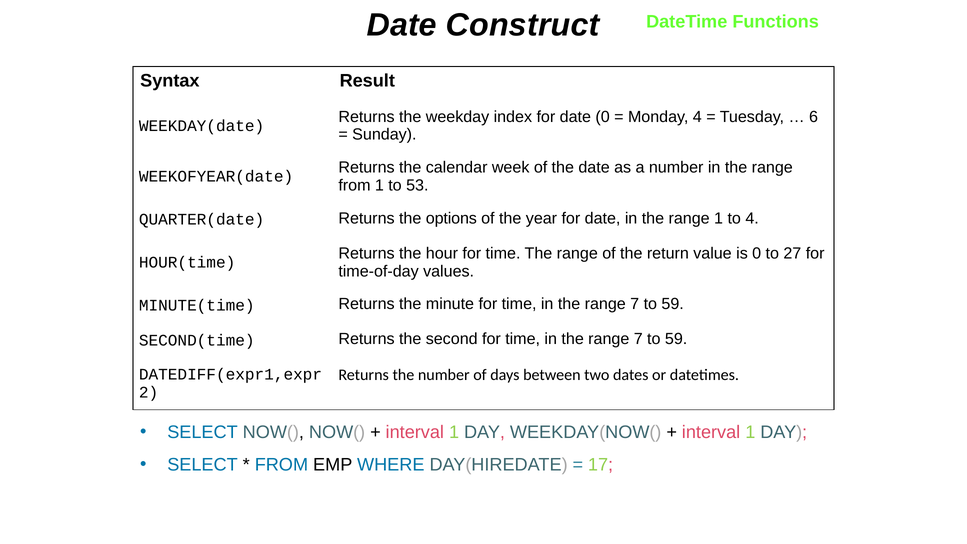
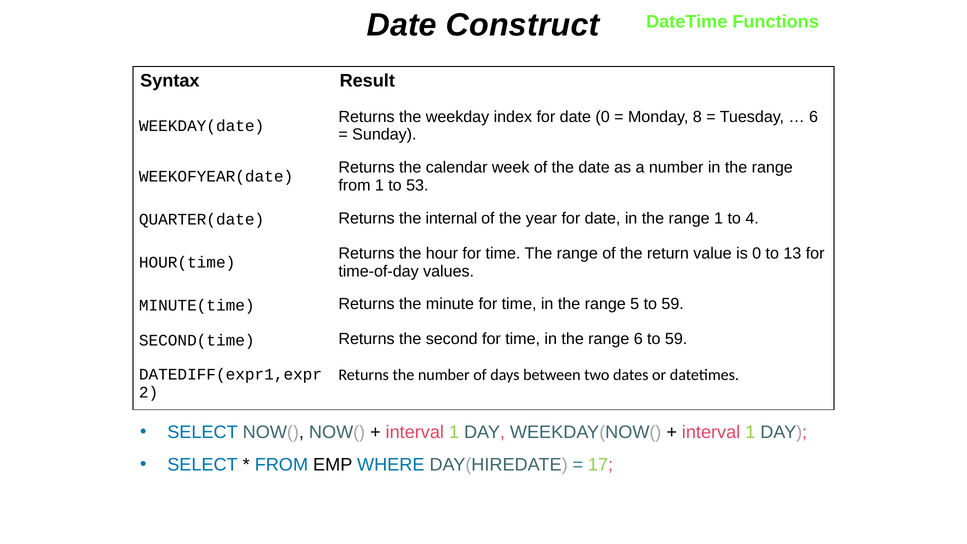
Monday 4: 4 -> 8 (697, 117)
options: options -> internal (451, 218)
27: 27 -> 13 (792, 253)
7: 7 -> 5 (635, 304)
7: 7 -> 6 (638, 339)
